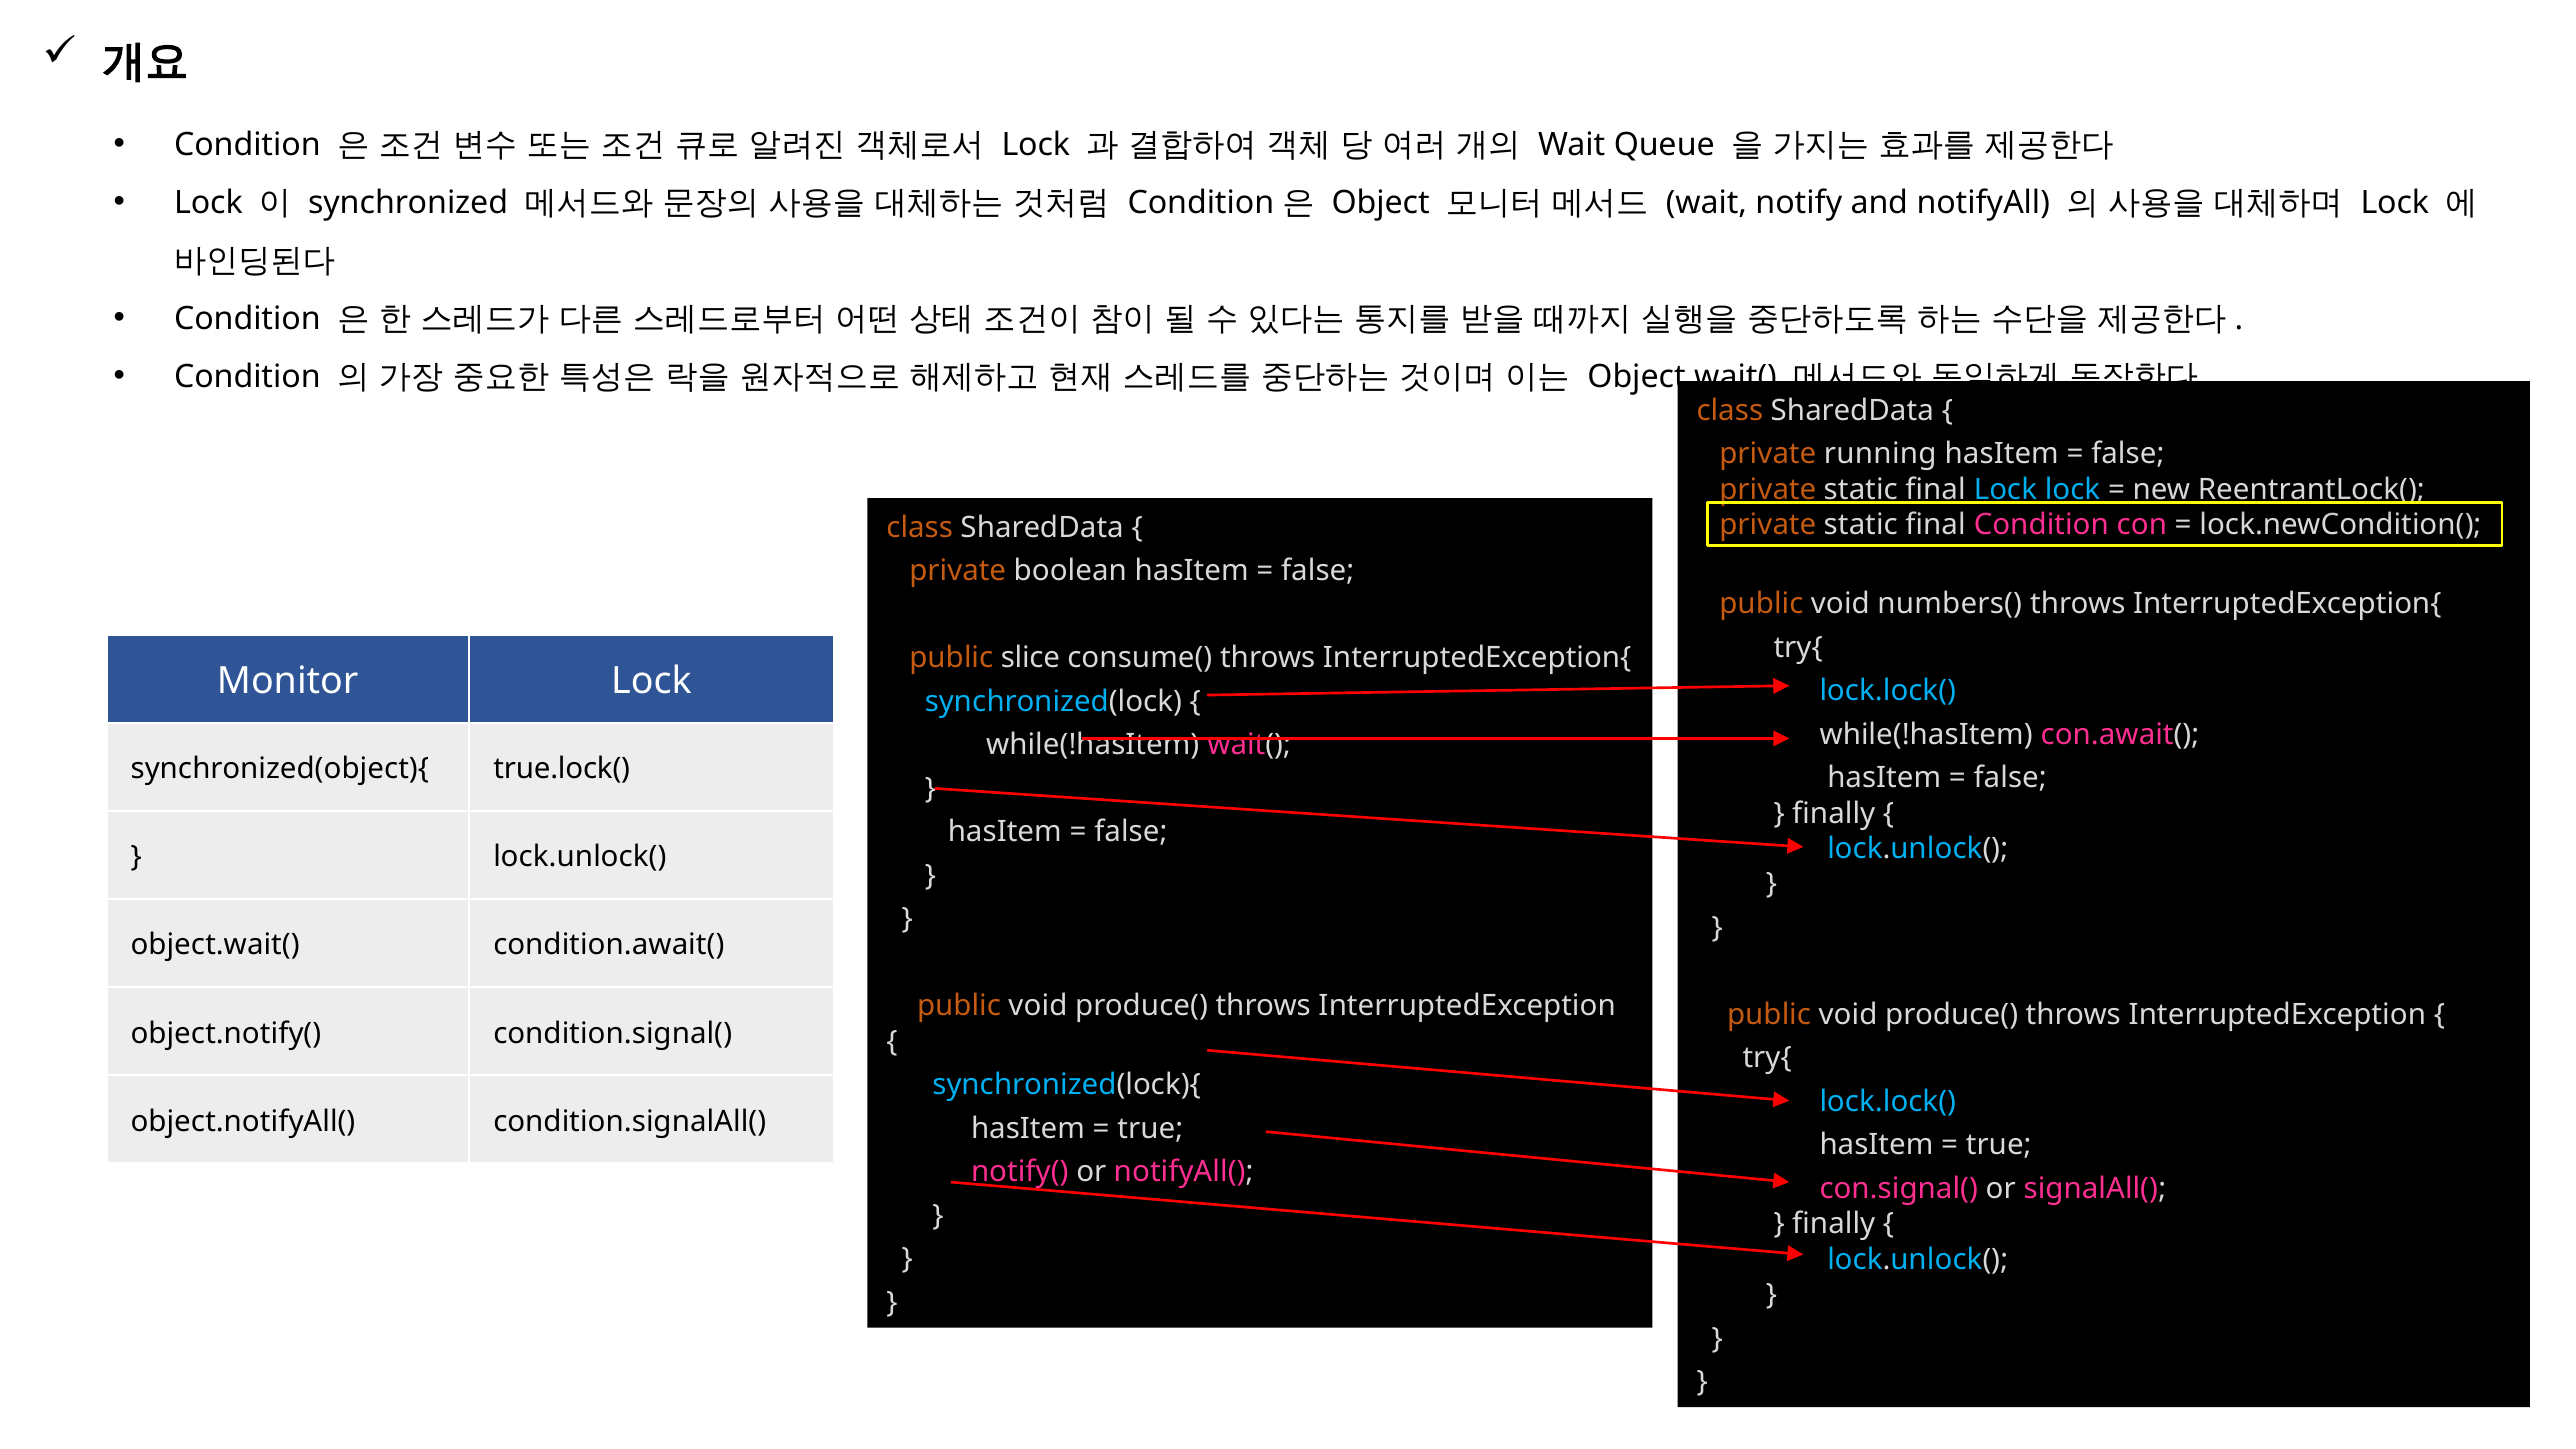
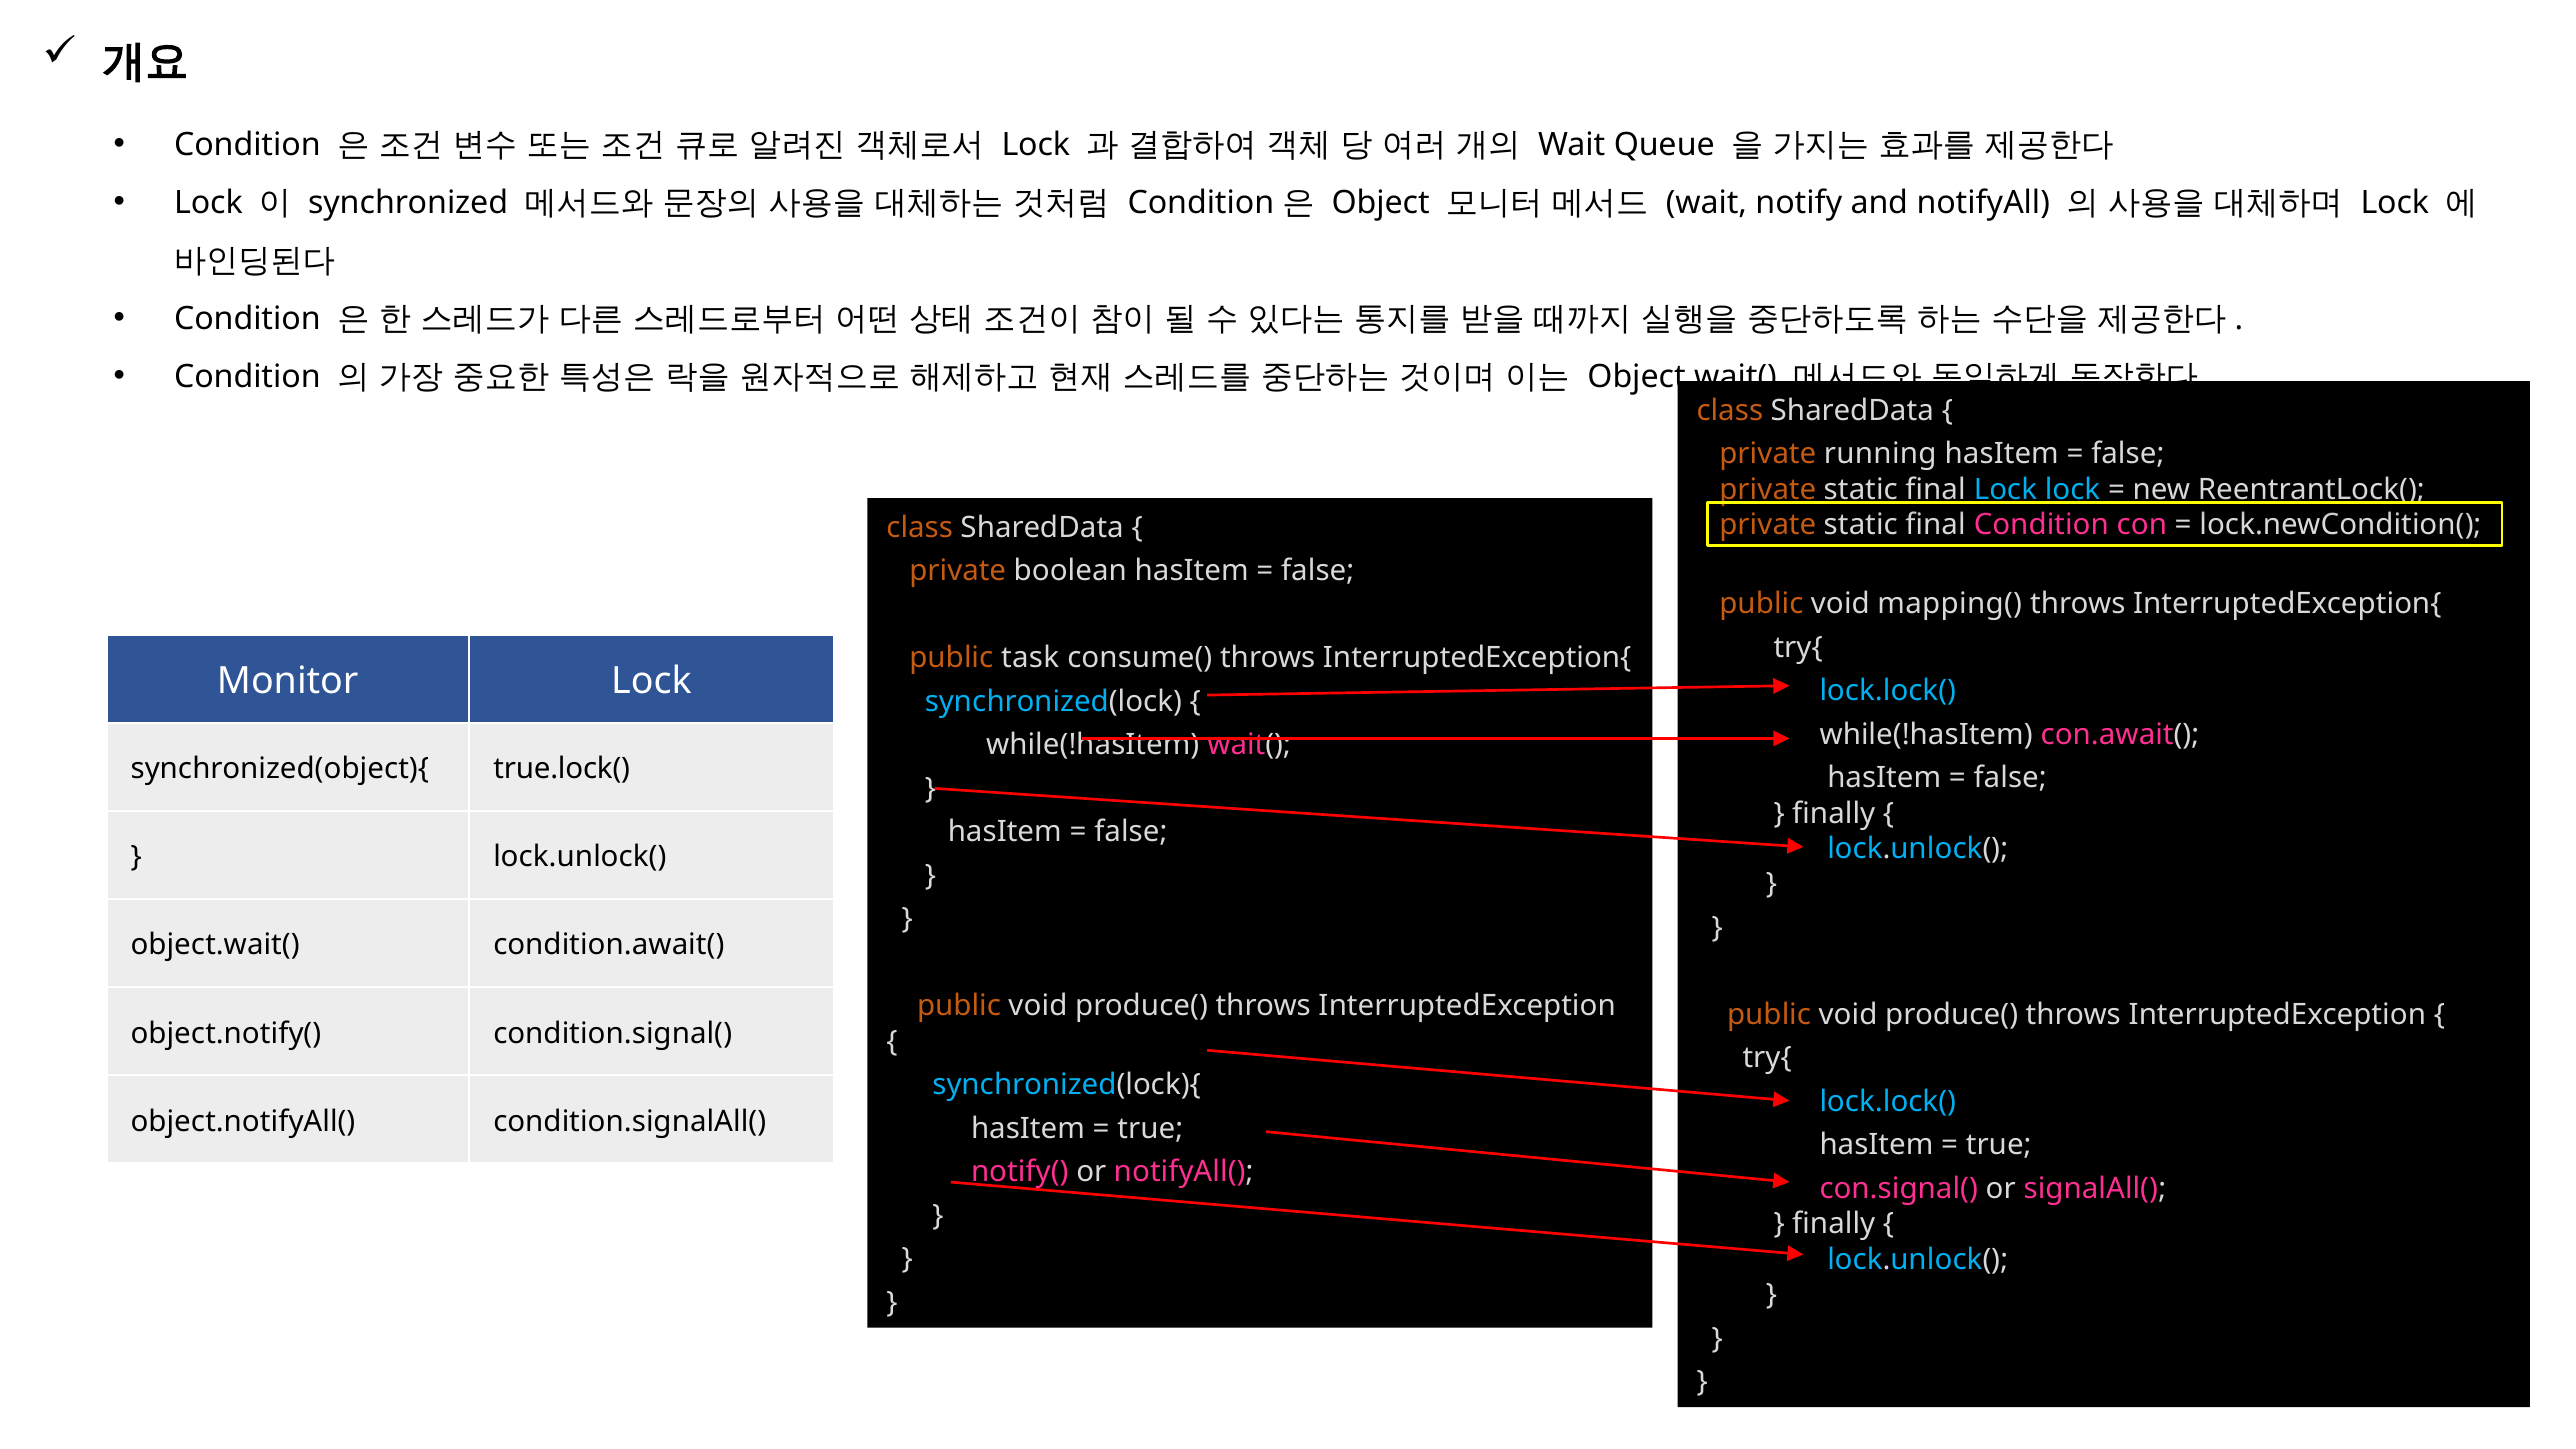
numbers(: numbers( -> mapping( (1950, 604)
slice: slice -> task (1030, 658)
